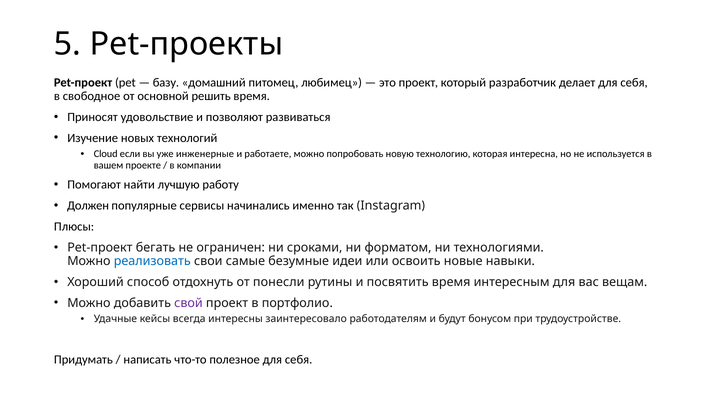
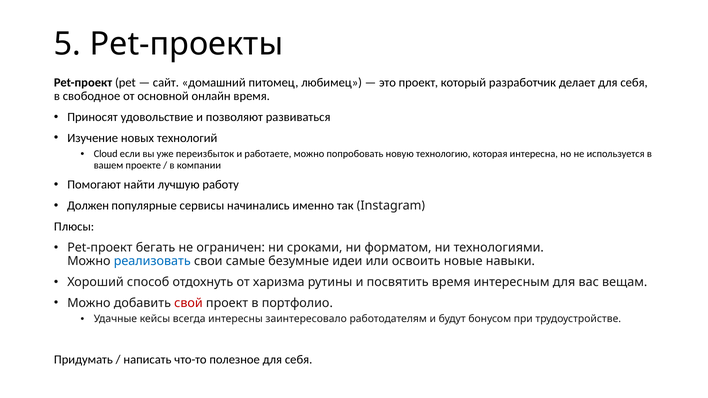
базу: базу -> сайт (166, 83)
решить: решить -> онлайн (211, 96)
инженерные: инженерные -> переизбыток (205, 154)
понесли: понесли -> харизма (279, 282)
свой colour: purple -> red (188, 303)
